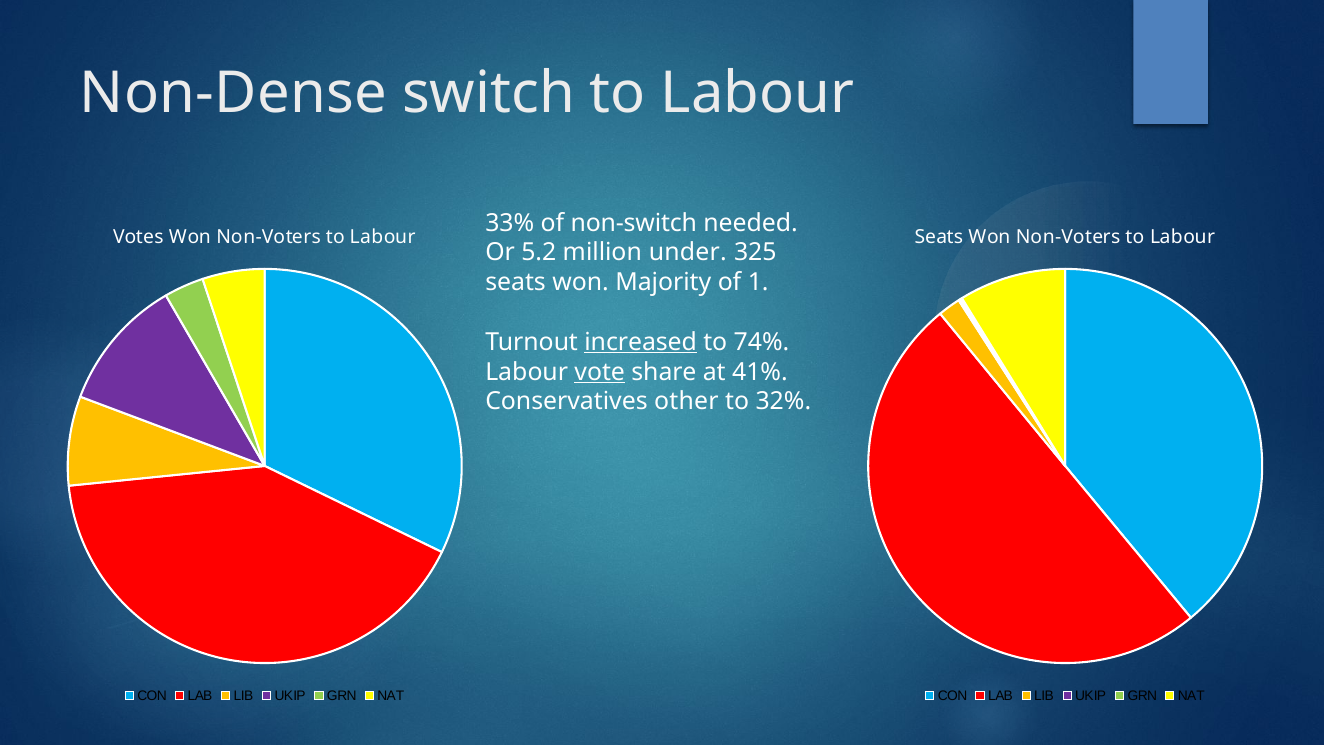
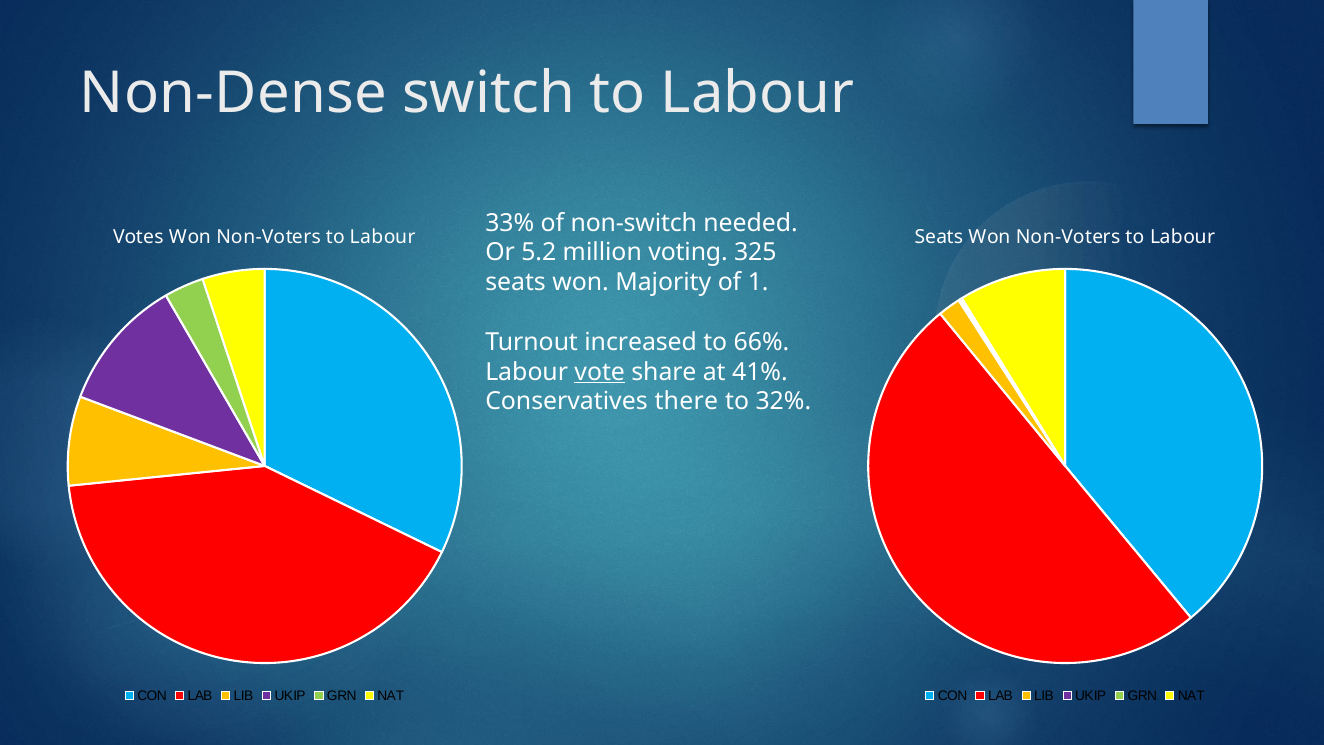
under: under -> voting (688, 253)
increased underline: present -> none (641, 342)
74%: 74% -> 66% (761, 342)
other: other -> there (686, 402)
